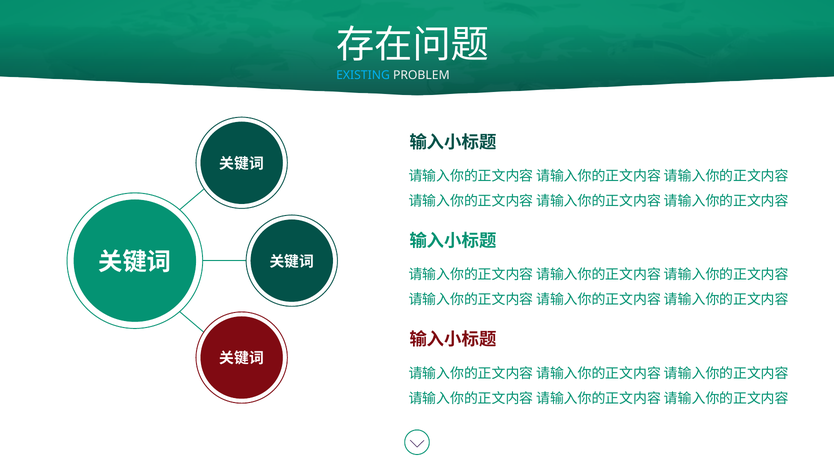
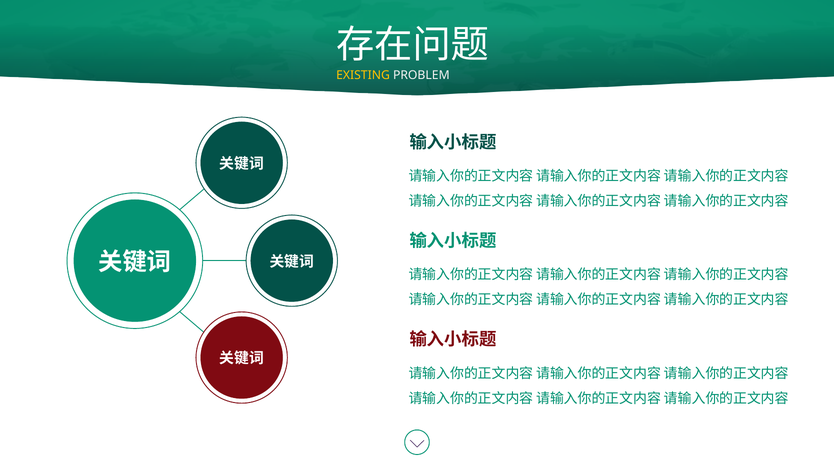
EXISTING colour: light blue -> yellow (363, 75)
